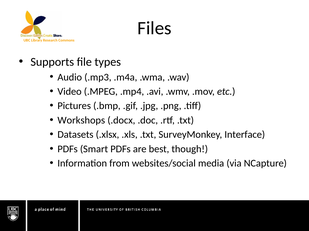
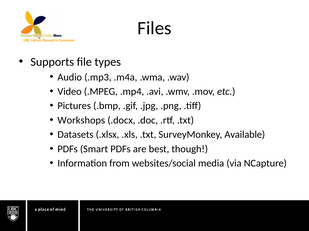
Interface: Interface -> Available (245, 135)
